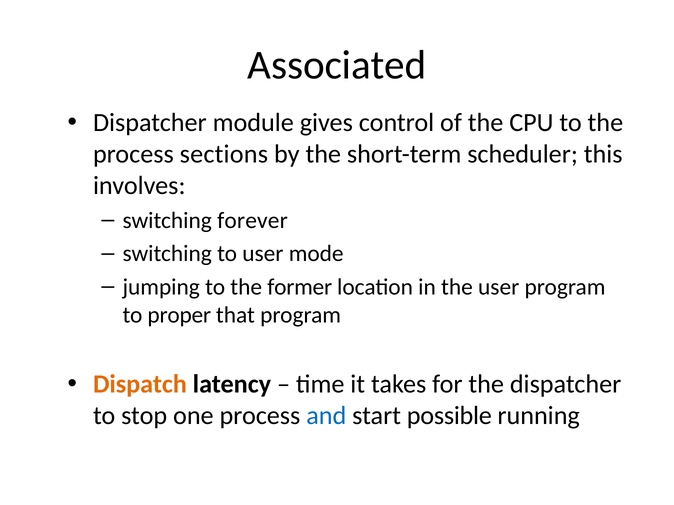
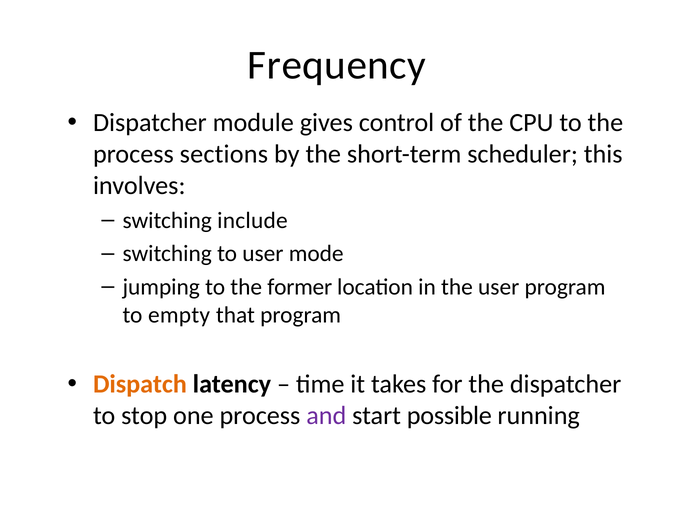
Associated: Associated -> Frequency (337, 65)
forever: forever -> include (252, 221)
proper: proper -> empty (179, 315)
and colour: blue -> purple (326, 416)
